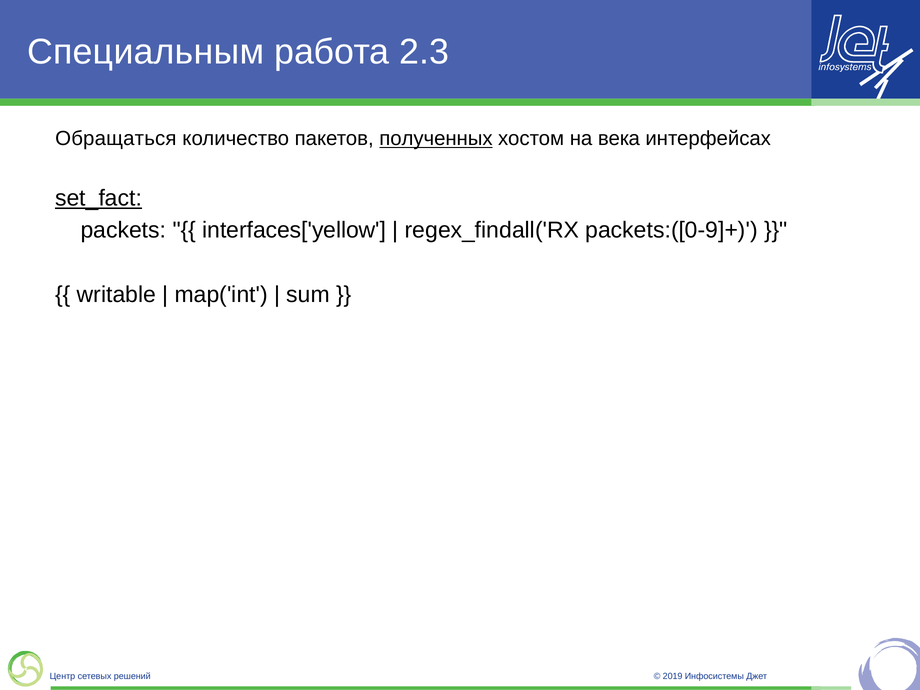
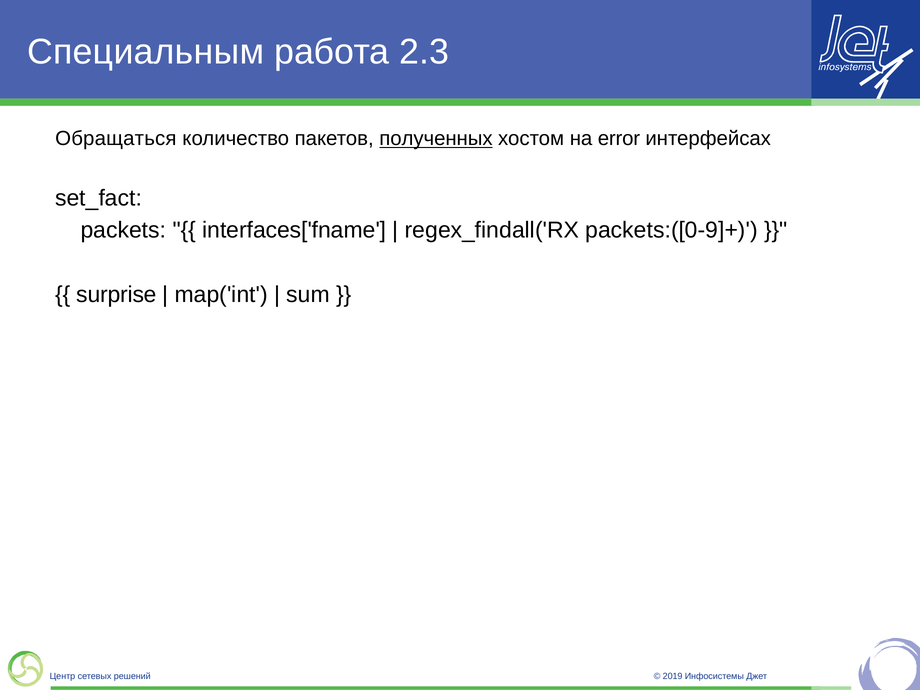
века: века -> error (619, 139)
set_fact underline: present -> none (99, 198)
interfaces['yellow: interfaces['yellow -> interfaces['fname (294, 230)
writable: writable -> surprise (117, 295)
